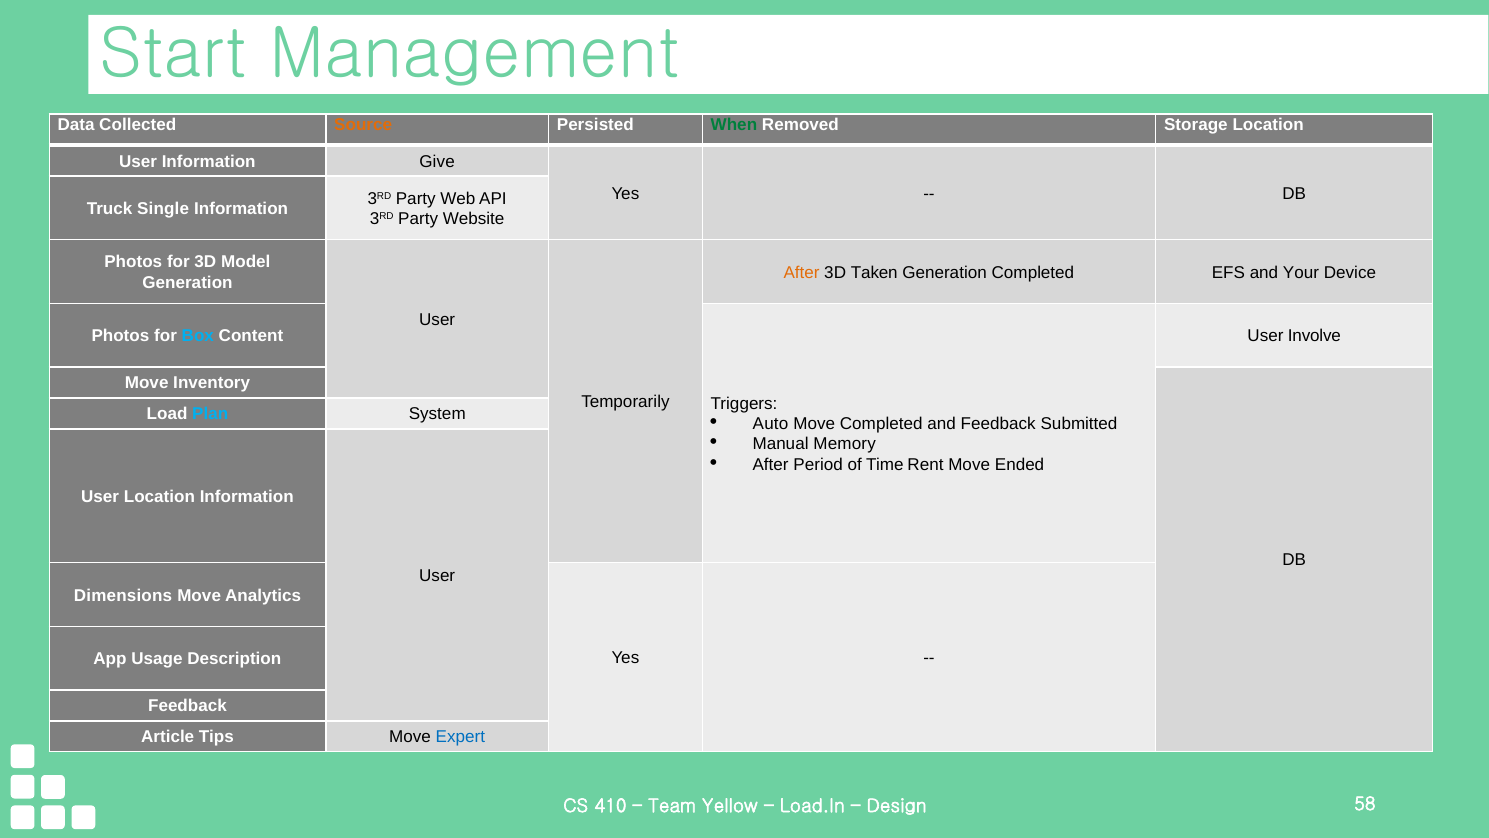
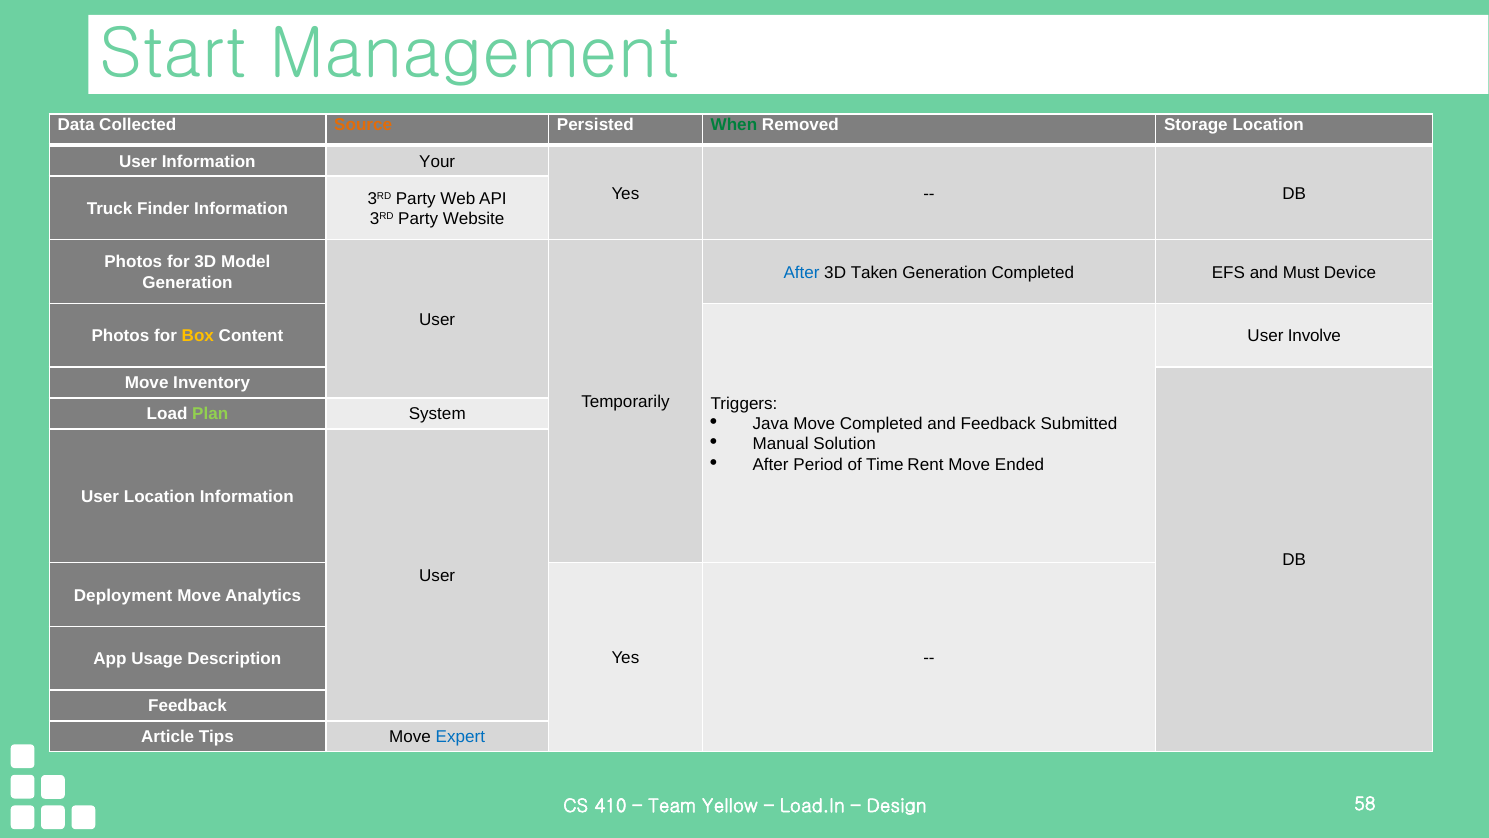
Give: Give -> Your (437, 161)
Single: Single -> Finder (163, 209)
After colour: orange -> blue (802, 272)
Your: Your -> Must (1301, 272)
Box colour: light blue -> yellow (198, 336)
Plan colour: light blue -> light green (210, 414)
Auto: Auto -> Java (771, 424)
Memory: Memory -> Solution (845, 444)
Dimensions: Dimensions -> Deployment (123, 595)
